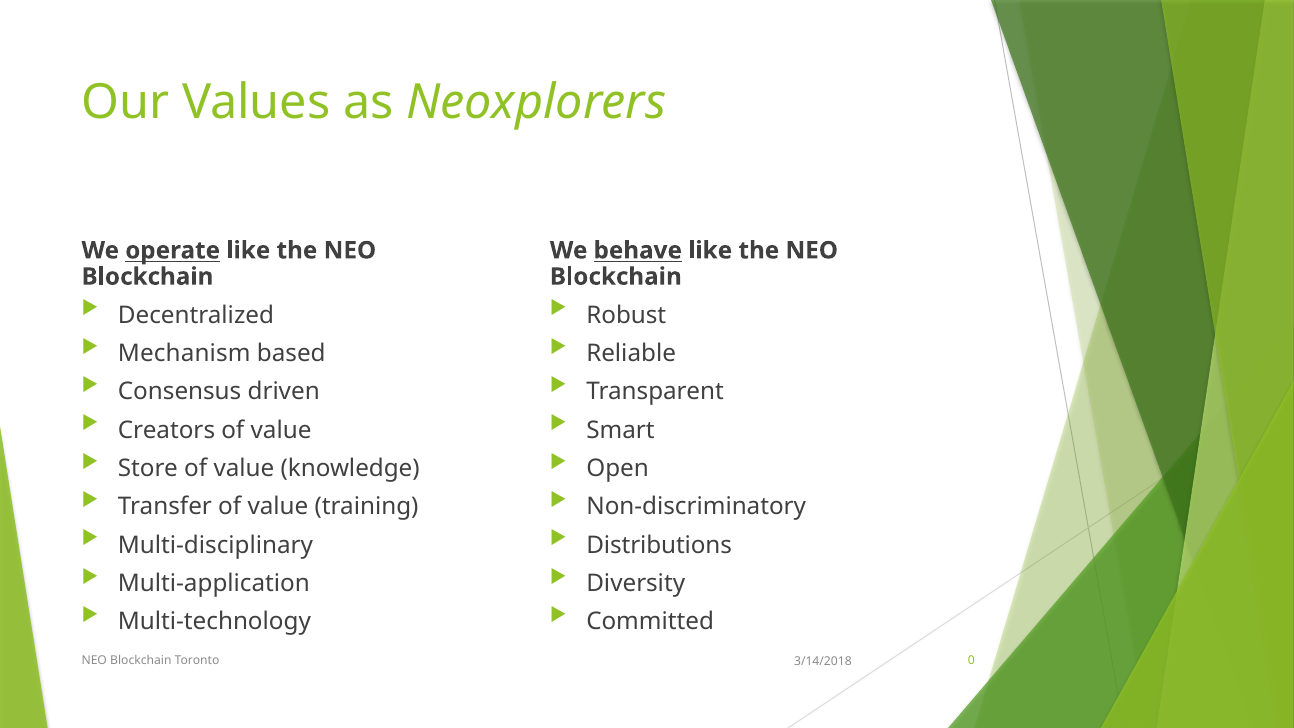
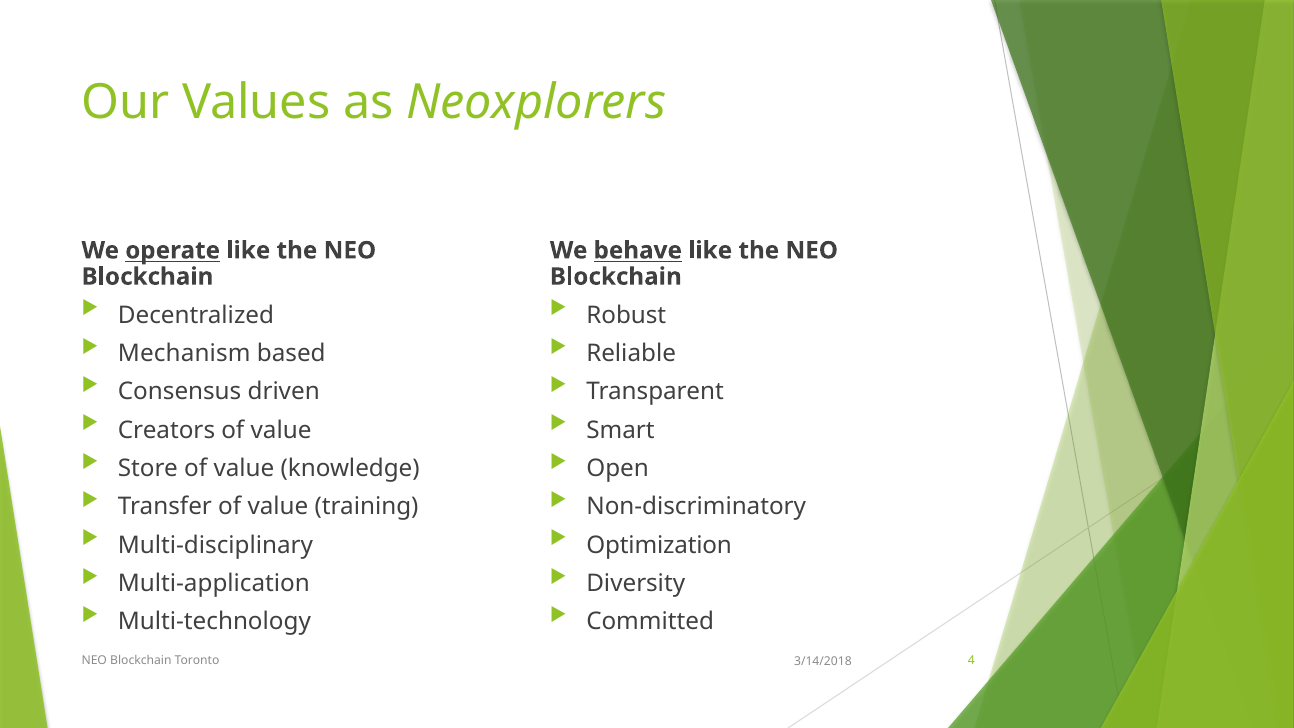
Distributions: Distributions -> Optimization (659, 545)
0: 0 -> 4 (971, 660)
